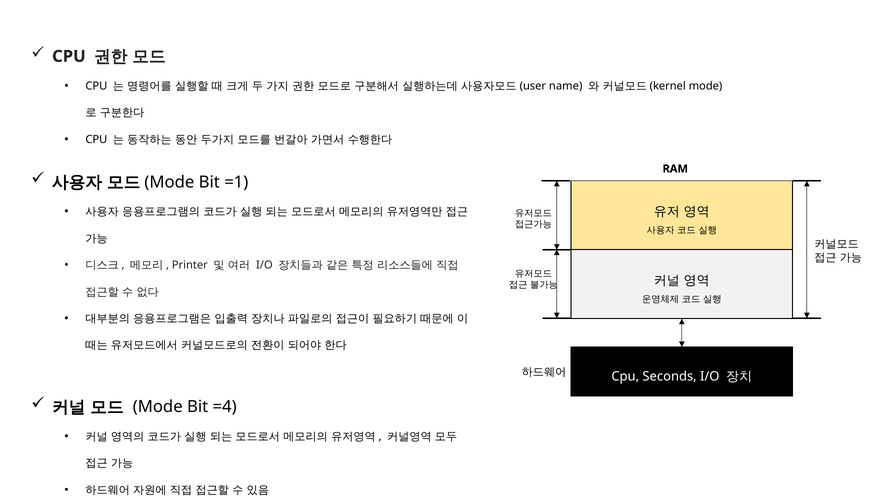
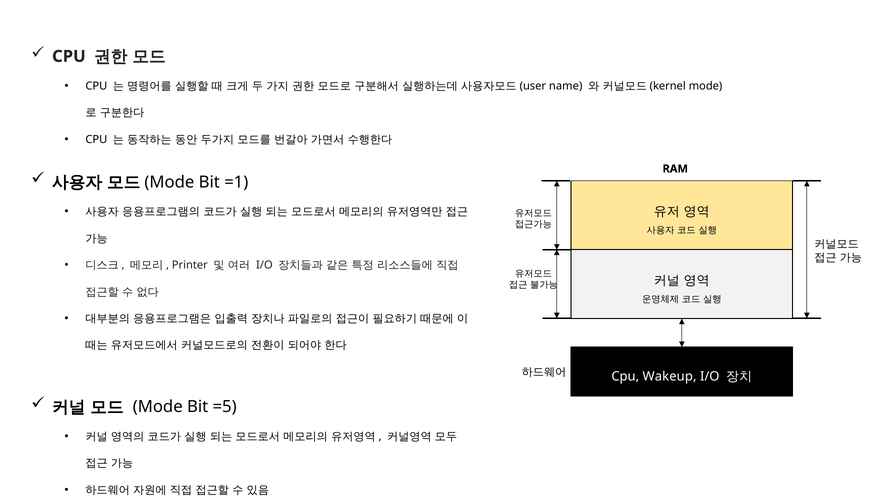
Seconds: Seconds -> Wakeup (670, 377)
=4: =4 -> =5 (225, 407)
